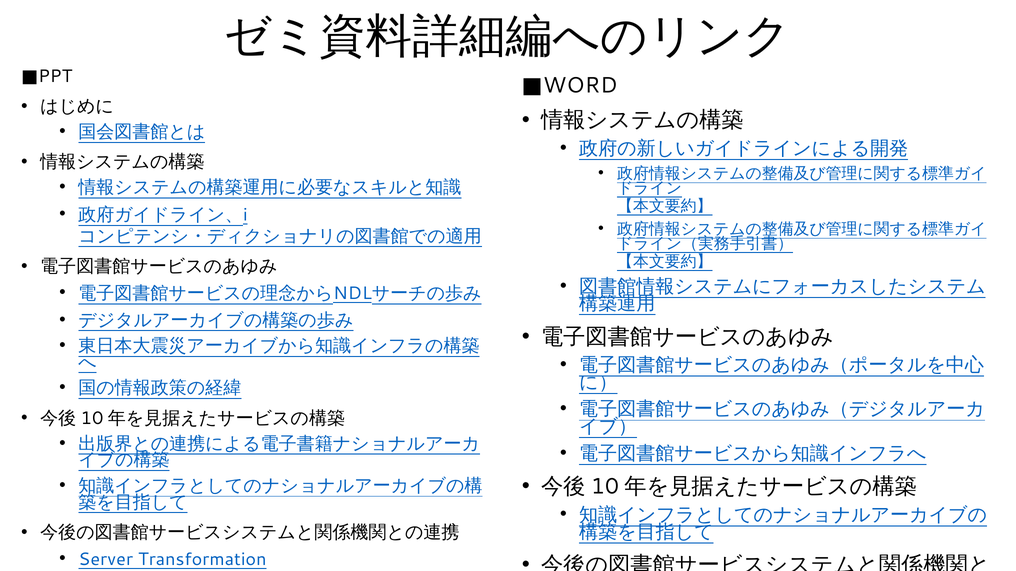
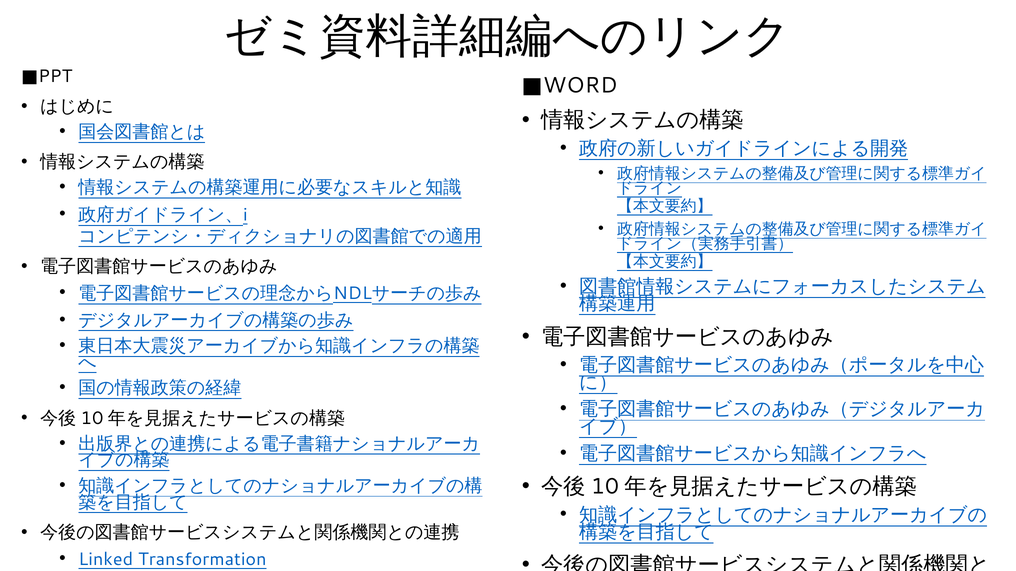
Server: Server -> Linked (106, 560)
